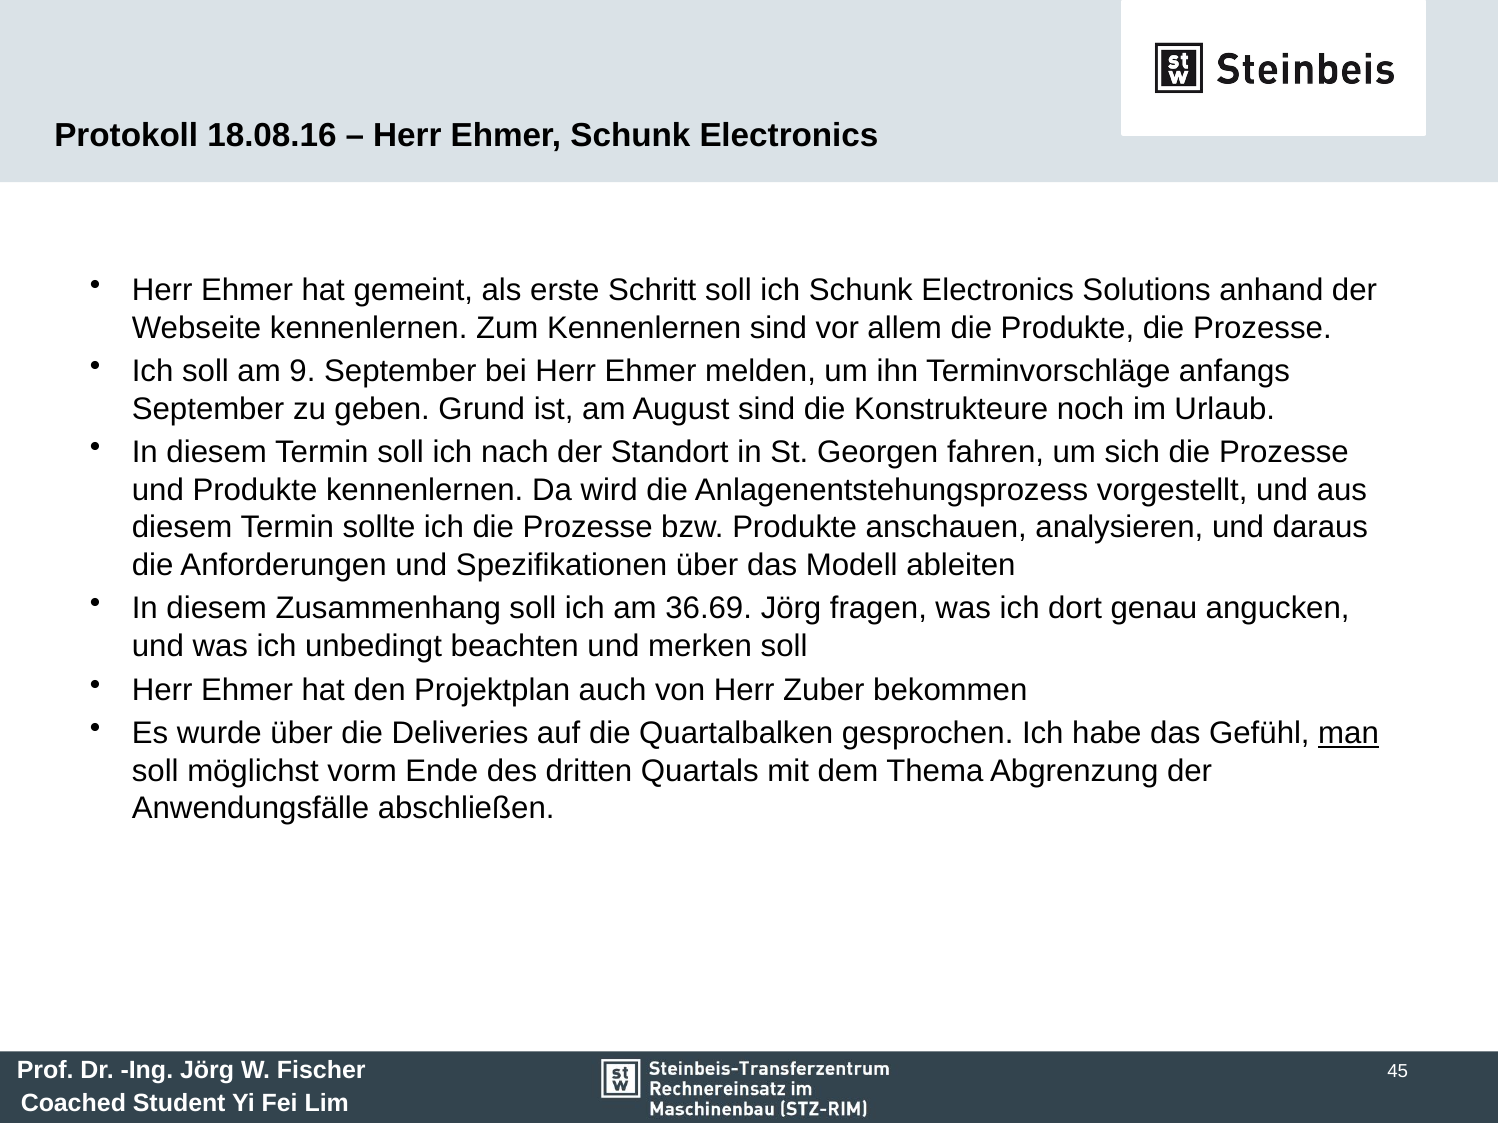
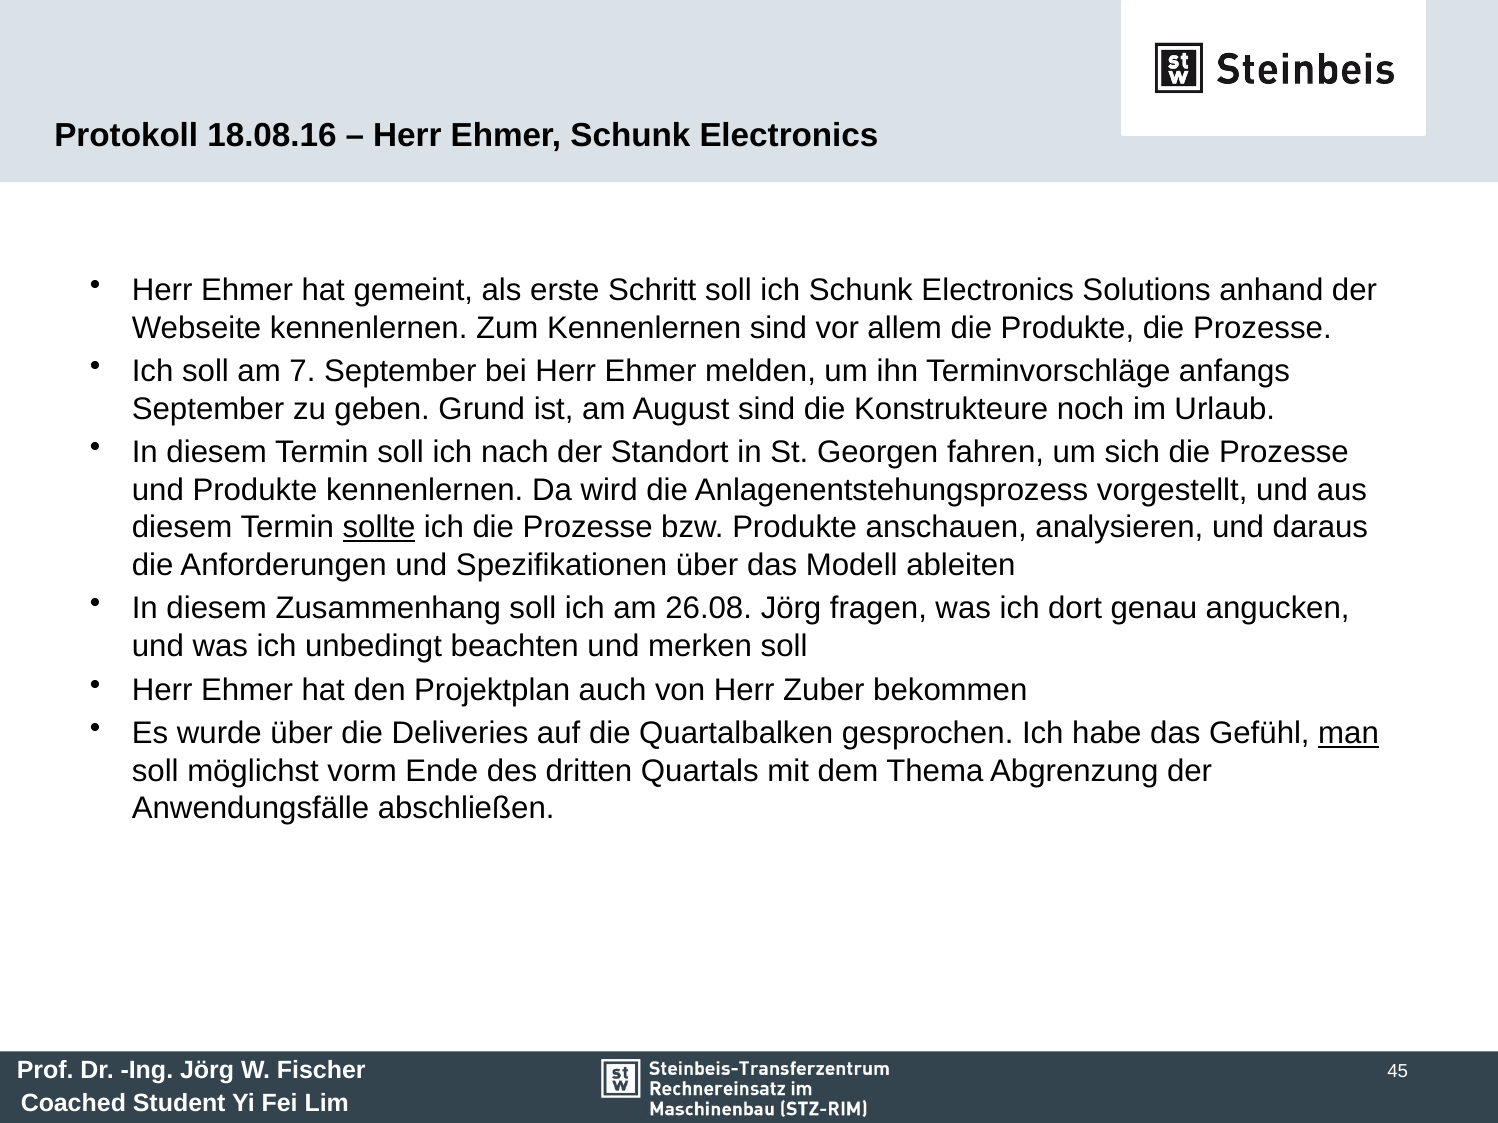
9: 9 -> 7 (302, 372)
sollte underline: none -> present (379, 528)
36.69: 36.69 -> 26.08 (709, 609)
